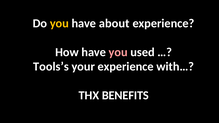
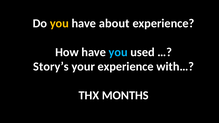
you colour: pink -> light blue (118, 52)
Tools’s: Tools’s -> Story’s (51, 67)
BENEFITS: BENEFITS -> MONTHS (125, 96)
